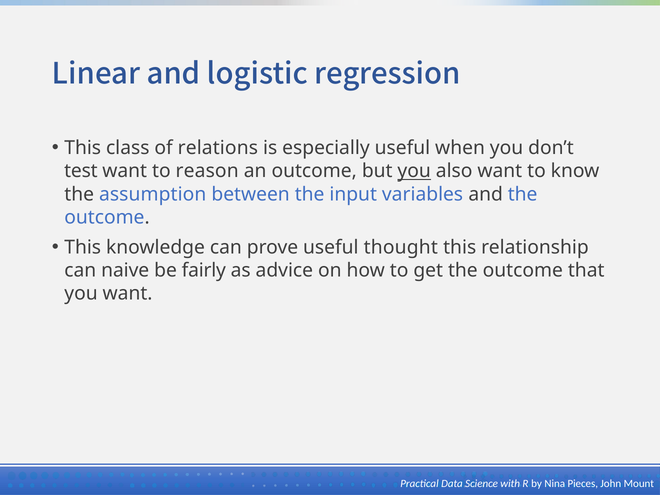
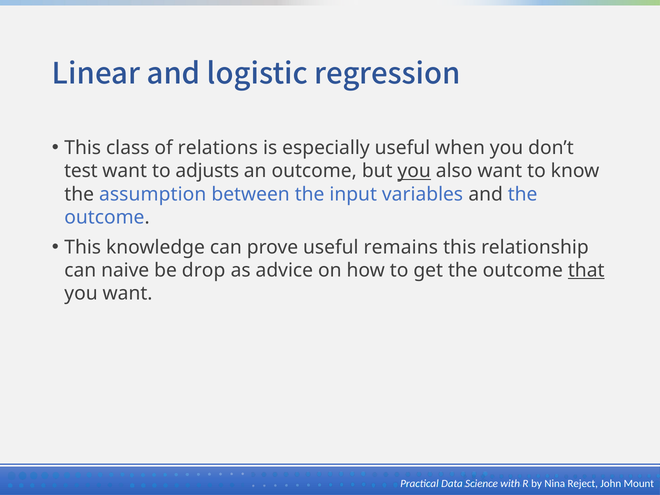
reason: reason -> adjusts (207, 171)
thought: thought -> remains (401, 247)
fairly: fairly -> drop (204, 270)
that underline: none -> present (586, 270)
Pieces: Pieces -> Reject (583, 483)
